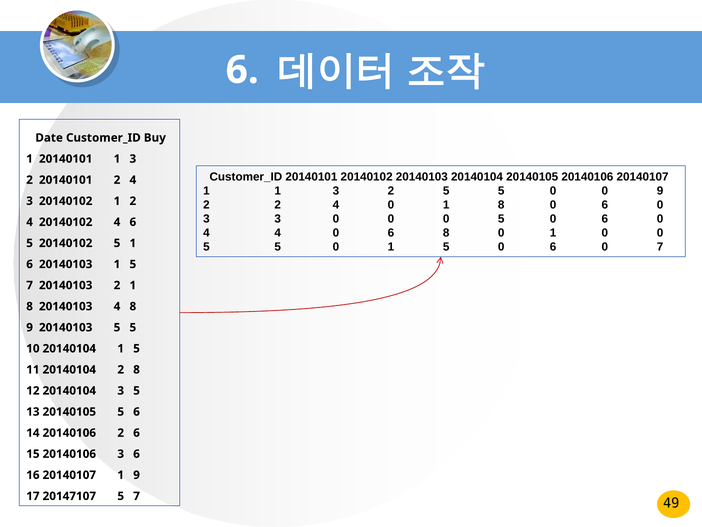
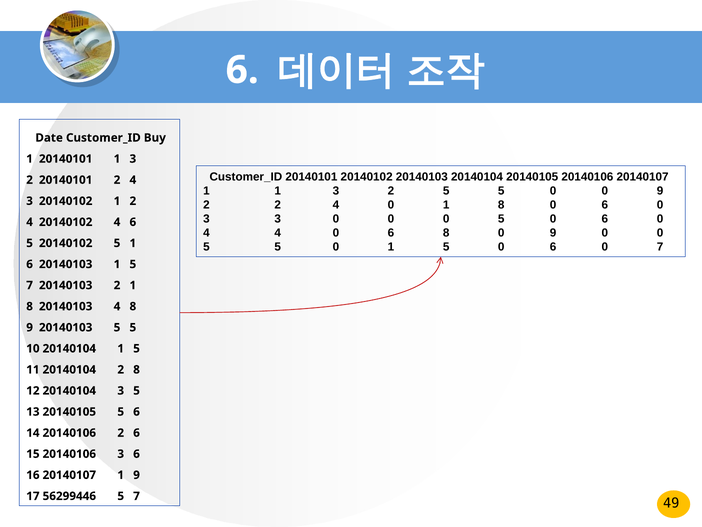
8 0 1: 1 -> 9 (553, 233)
20147107: 20147107 -> 56299446 (69, 496)
